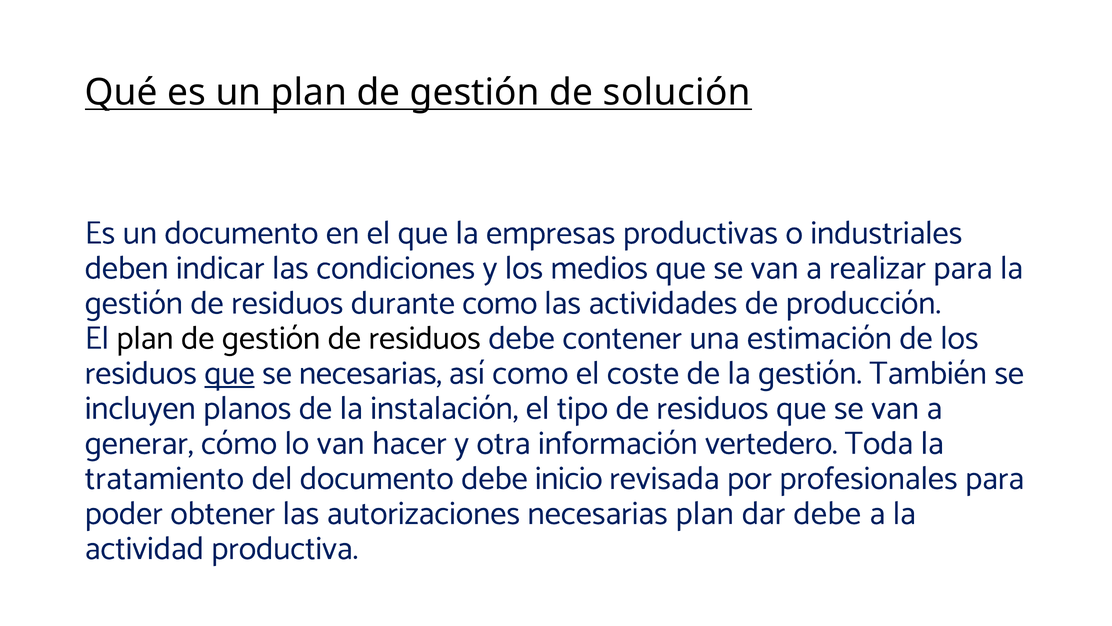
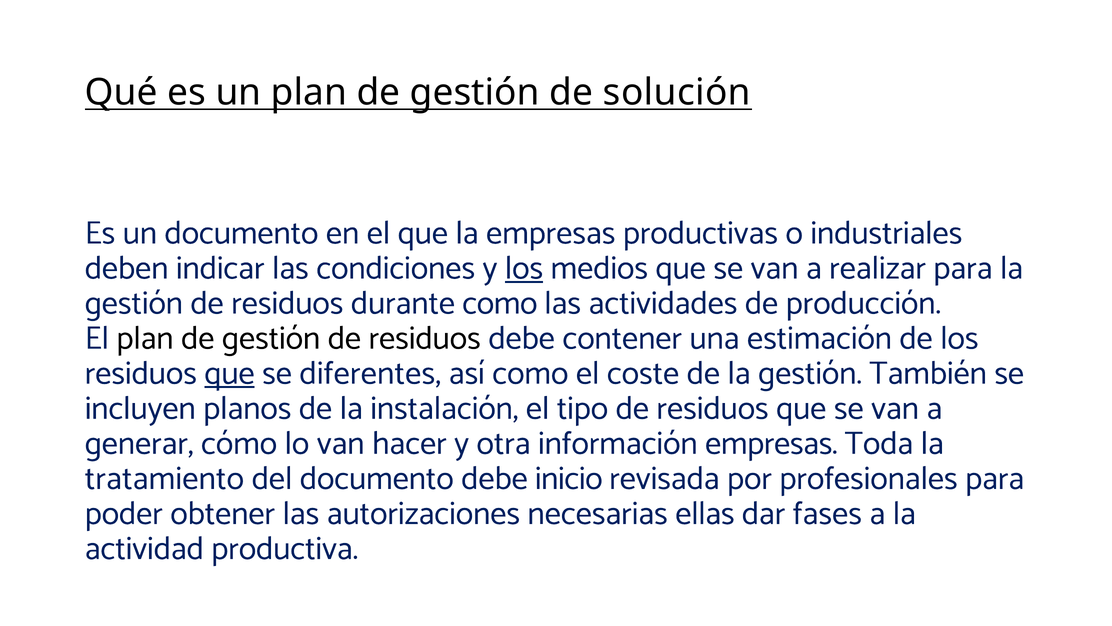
los underline: none -> present (524, 268)
se necesarias: necesarias -> diferentes (370, 373)
información vertedero: vertedero -> empresas (771, 443)
necesarias plan: plan -> ellas (705, 513)
dar debe: debe -> fases (827, 513)
